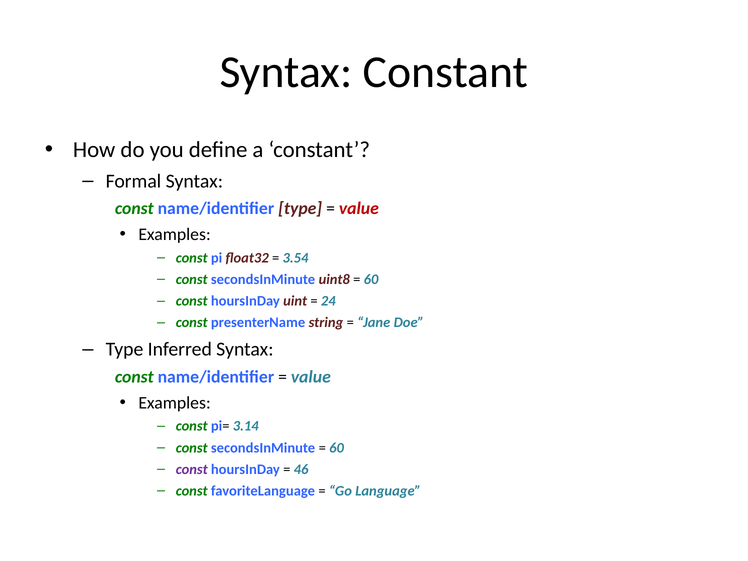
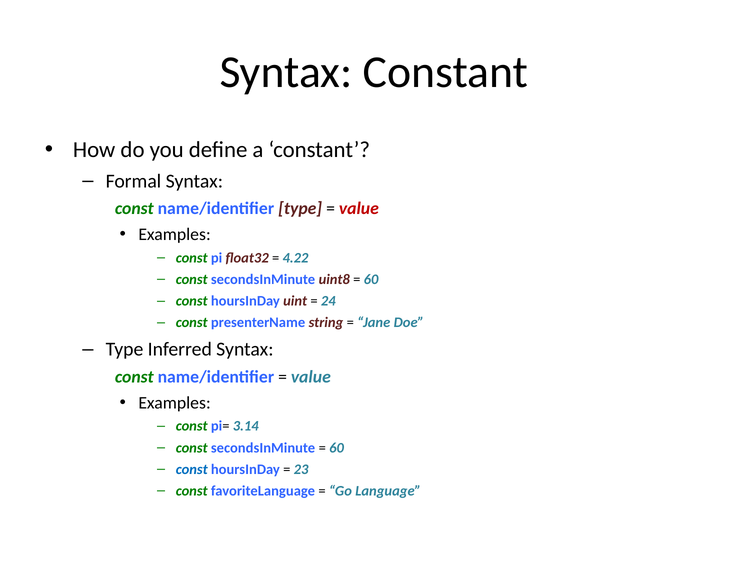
3.54: 3.54 -> 4.22 (295, 258)
const colour: purple -> blue (192, 469)
46: 46 -> 23 (301, 469)
